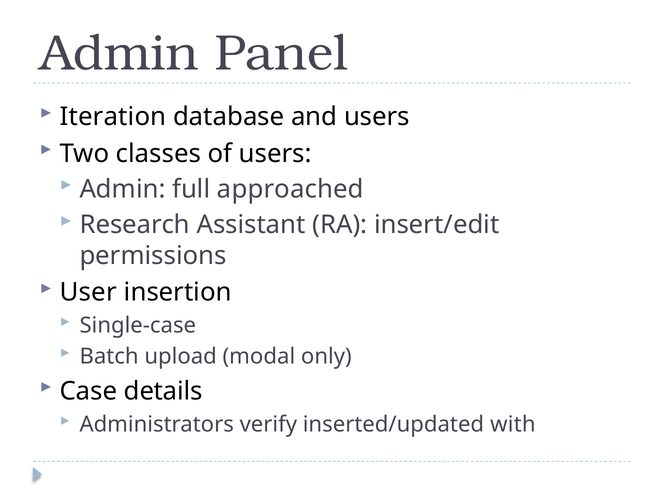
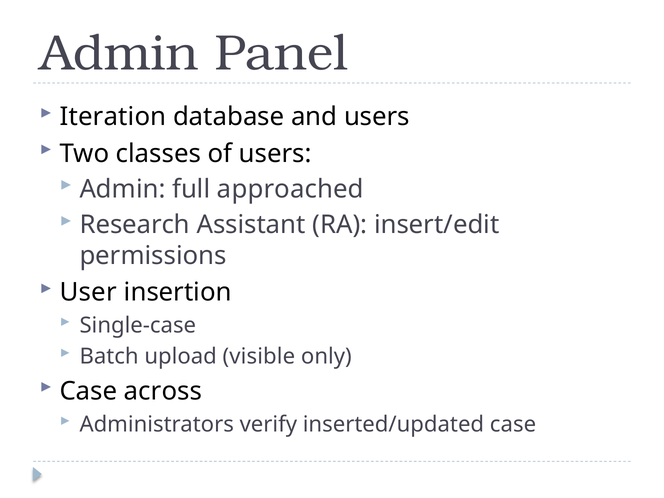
modal: modal -> visible (259, 357)
details: details -> across (163, 391)
inserted/updated with: with -> case (513, 424)
